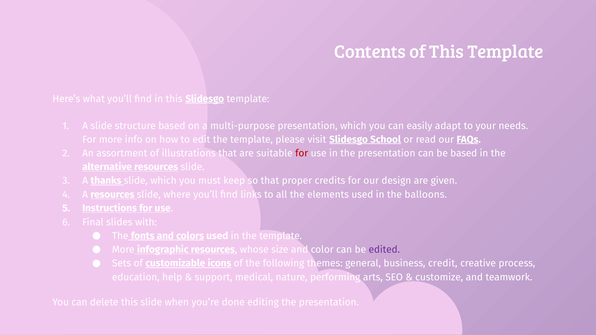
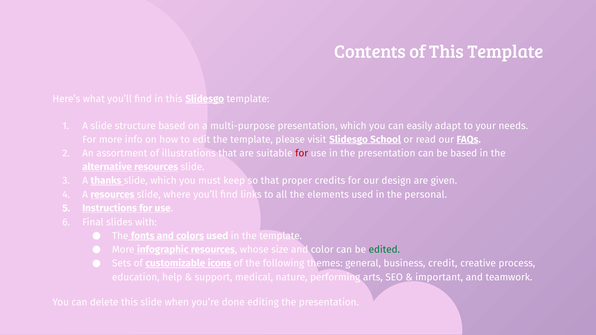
balloons: balloons -> personal (426, 195)
edited colour: purple -> green (384, 250)
customize: customize -> important (439, 277)
